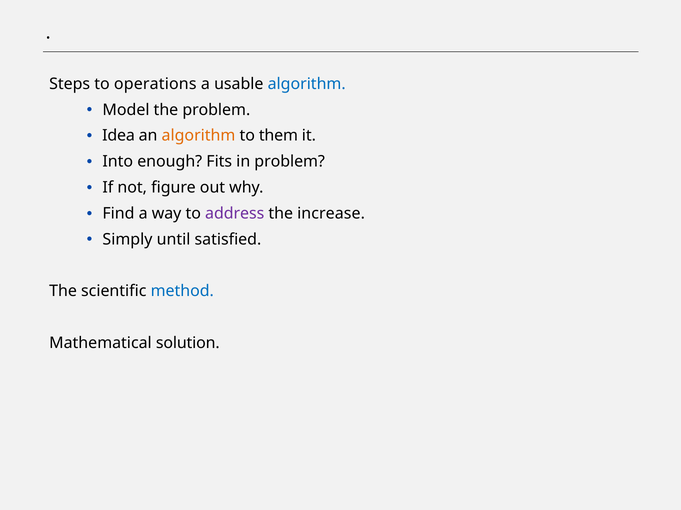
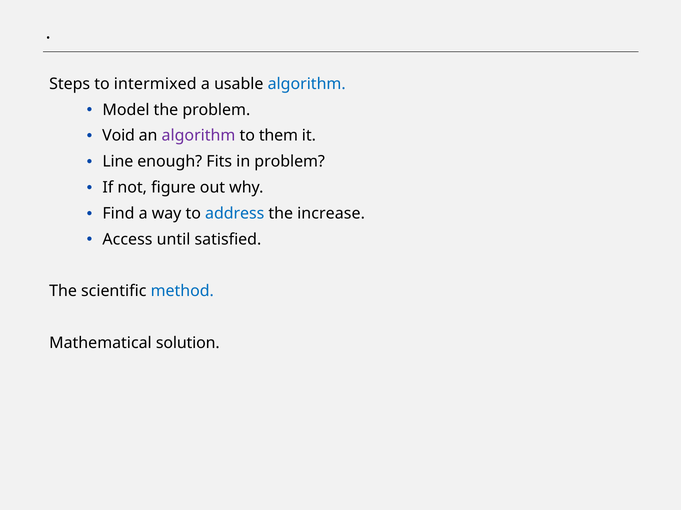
operations: operations -> intermixed (155, 84)
Idea: Idea -> Void (119, 136)
algorithm colour: orange -> purple (198, 136)
Into: Into -> Line (118, 162)
address colour: purple -> blue (235, 214)
Simply: Simply -> Access (127, 240)
